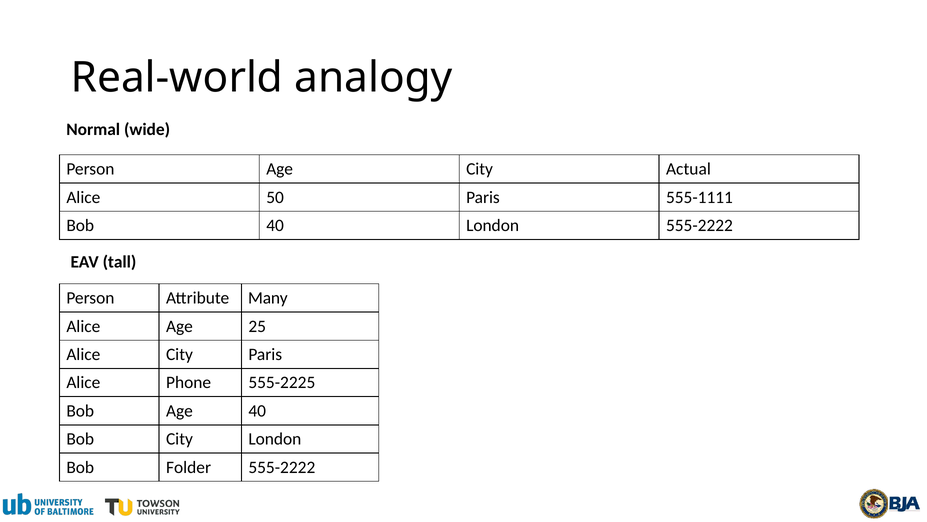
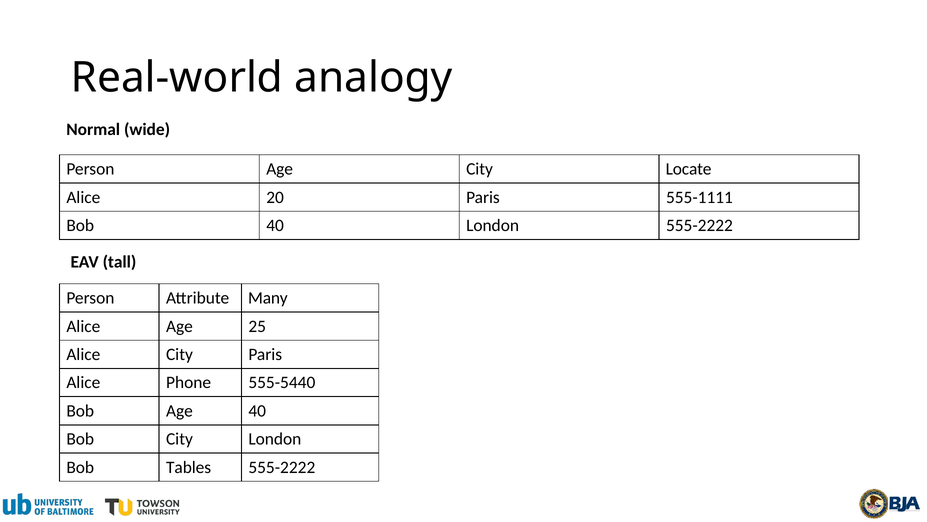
Actual: Actual -> Locate (689, 169)
50: 50 -> 20 (275, 197)
555-2225: 555-2225 -> 555-5440 (282, 382)
Folder: Folder -> Tables (189, 467)
